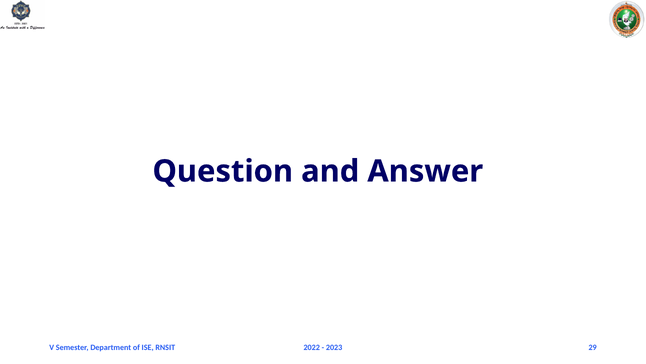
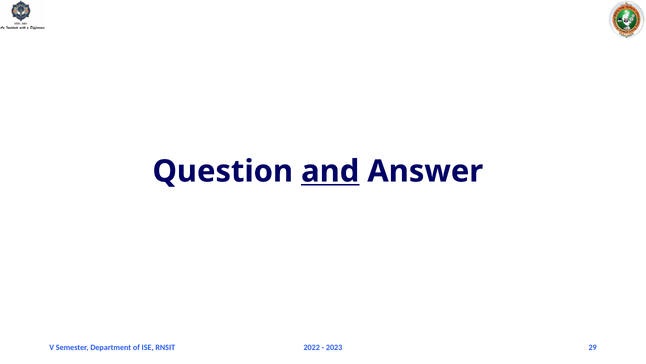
and underline: none -> present (330, 171)
